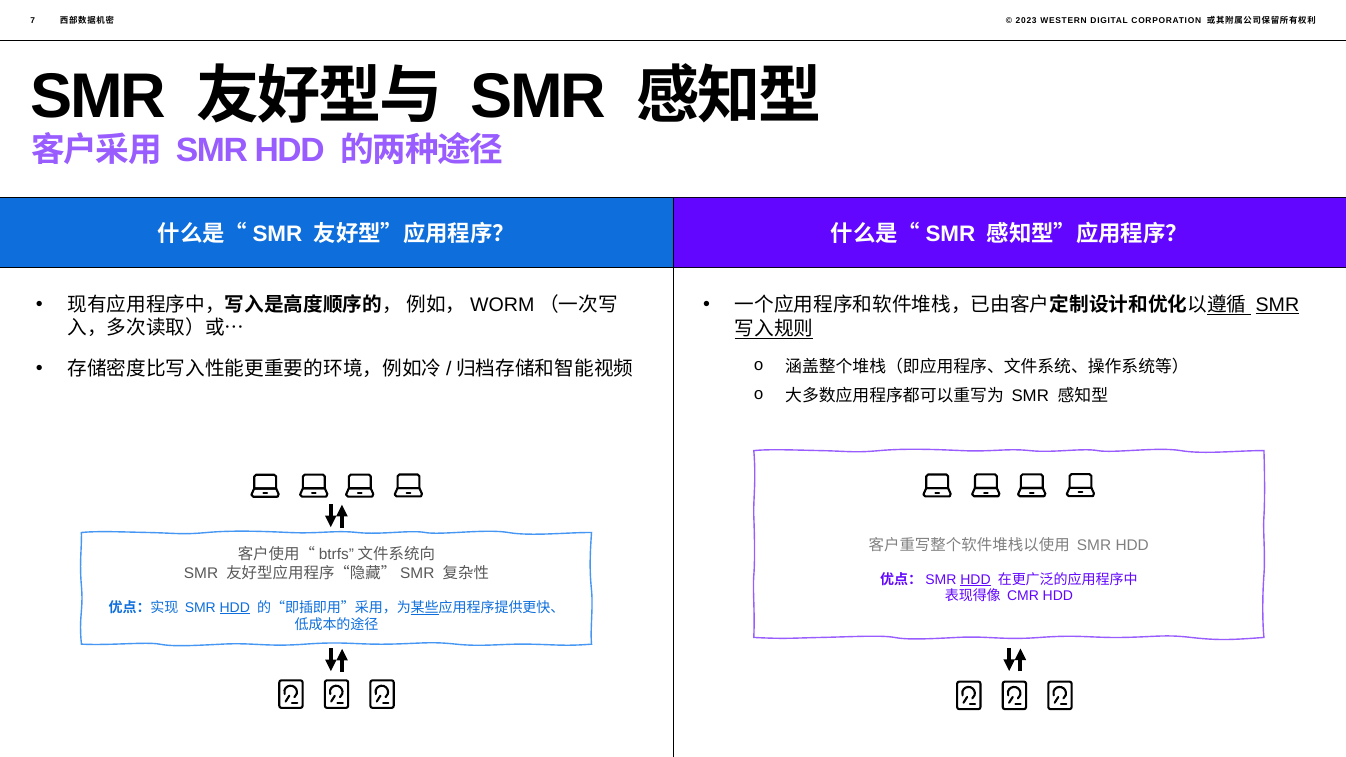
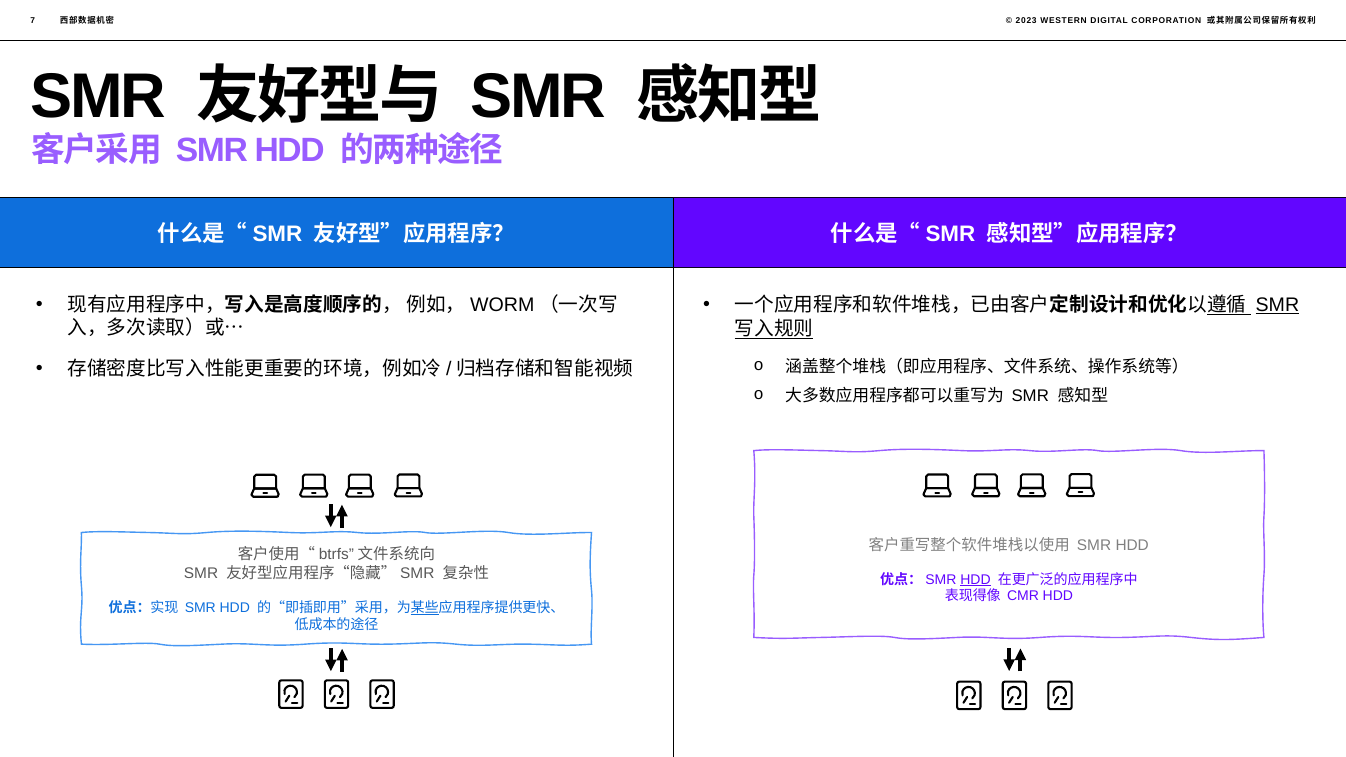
HDD underline: present -> none (235, 608)
